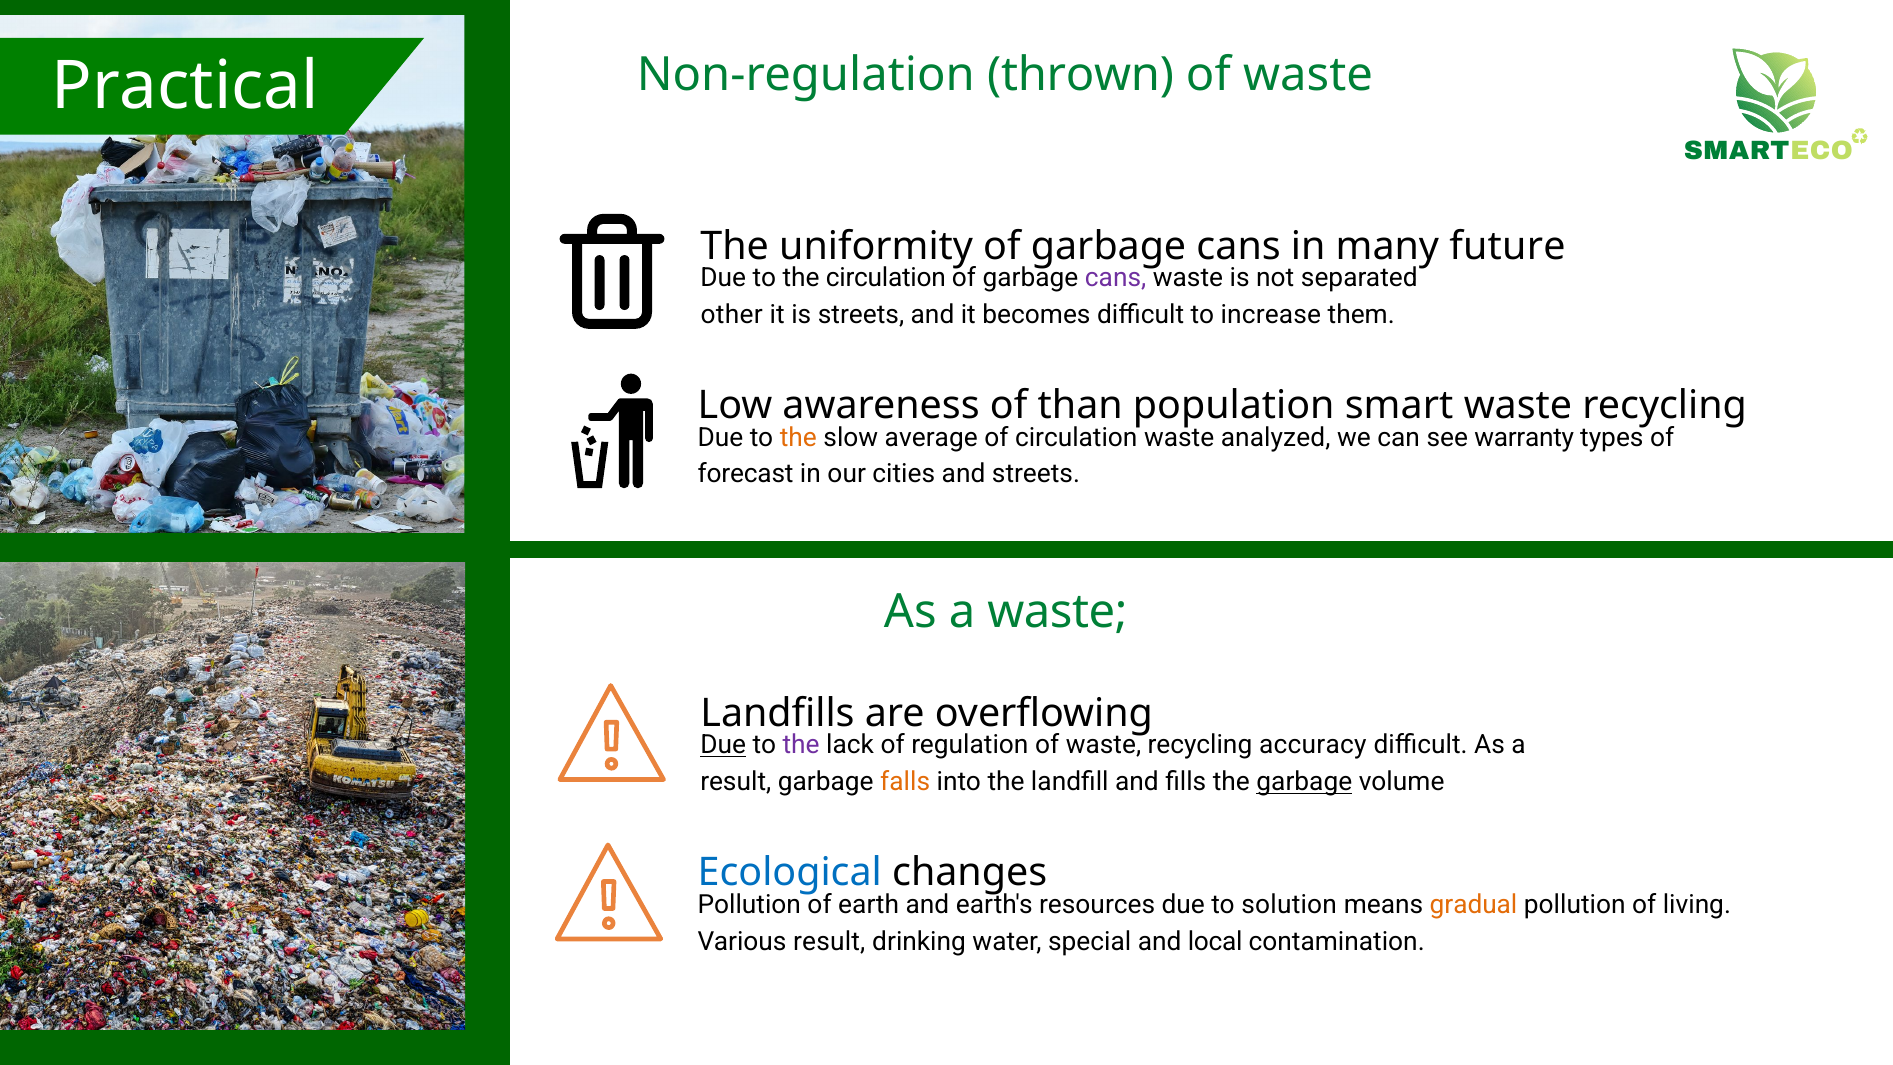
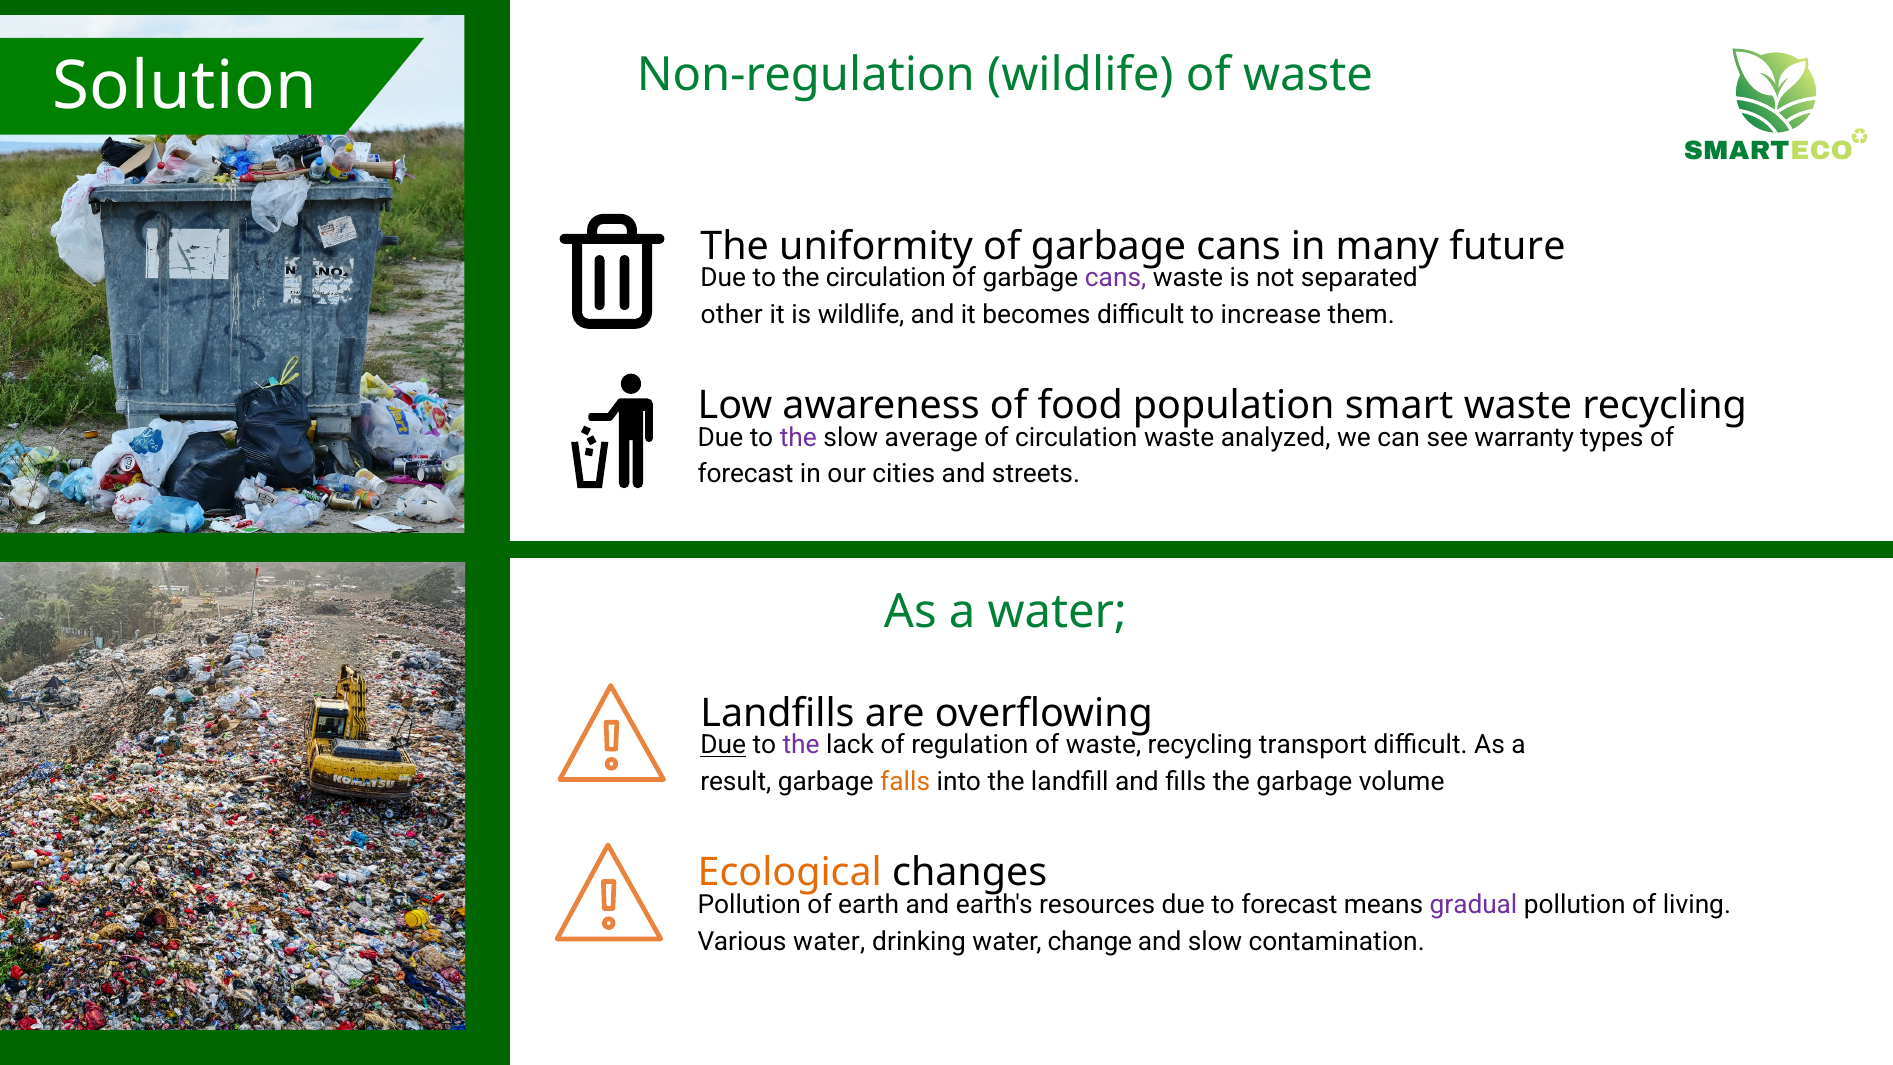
Practical: Practical -> Solution (185, 87)
Non-regulation thrown: thrown -> wildlife (1080, 75)
is streets: streets -> wildlife (861, 315)
than: than -> food (1080, 405)
the colour: orange -> purple (798, 437)
a waste: waste -> water (1057, 612)
accuracy: accuracy -> transport (1313, 745)
garbage underline: present -> none (1304, 782)
Ecological colour: blue -> orange (790, 872)
to solution: solution -> forecast (1289, 904)
gradual colour: orange -> purple (1474, 904)
Various result: result -> water (829, 941)
special: special -> change (1090, 941)
and local: local -> slow (1215, 941)
